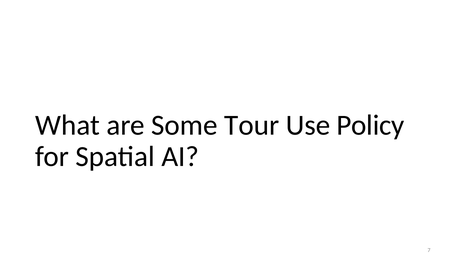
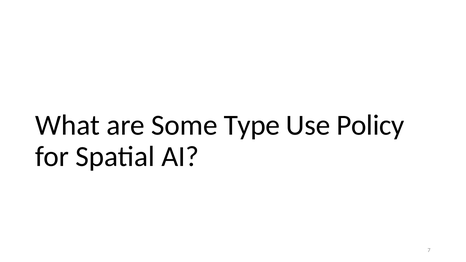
Tour: Tour -> Type (252, 125)
